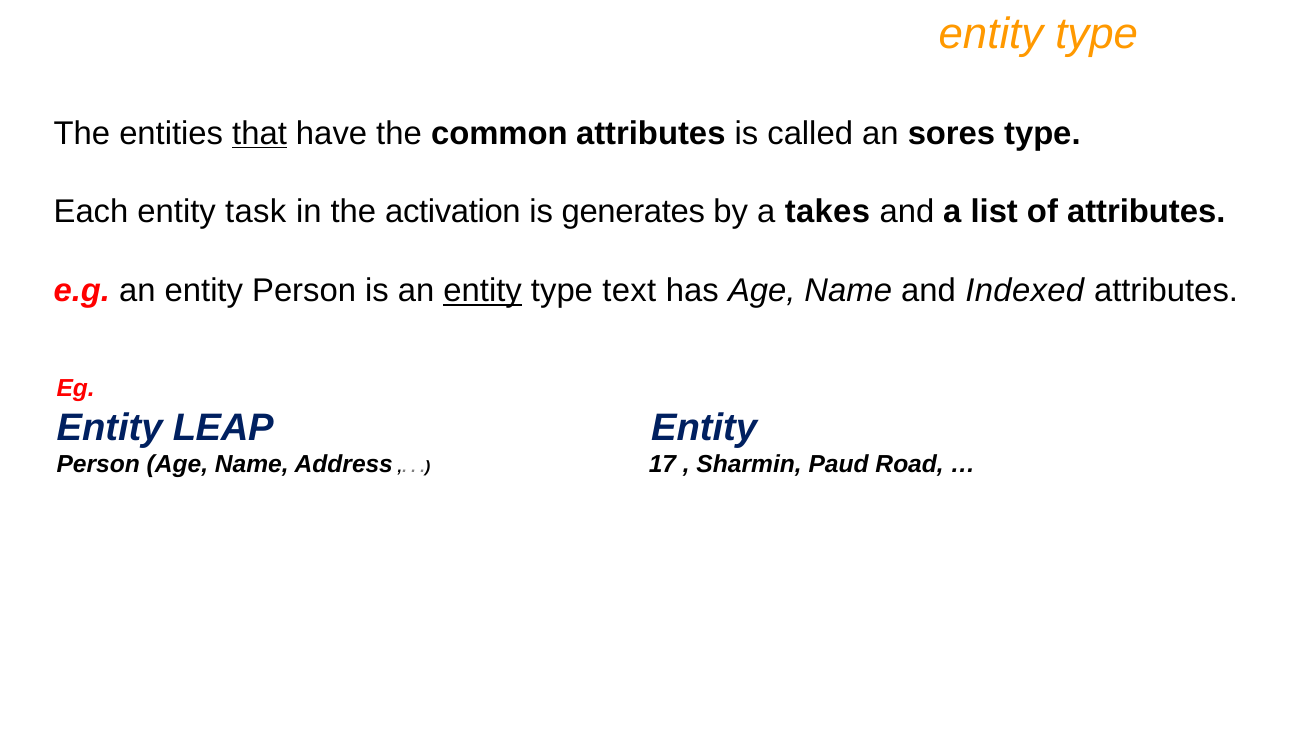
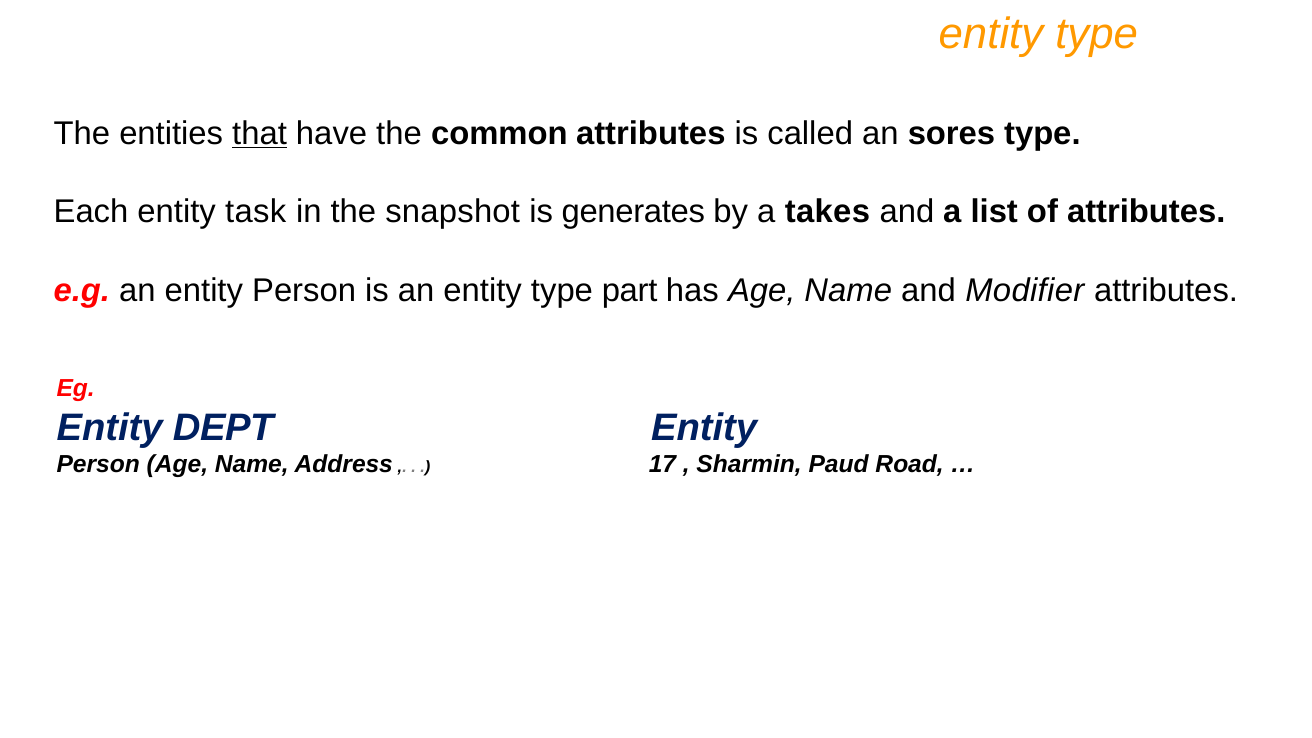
activation: activation -> snapshot (453, 212)
entity underline: present -> none (483, 291)
text: text -> part (630, 291)
Indexed: Indexed -> Modifier (1025, 291)
LEAP: LEAP -> DEPT (223, 427)
